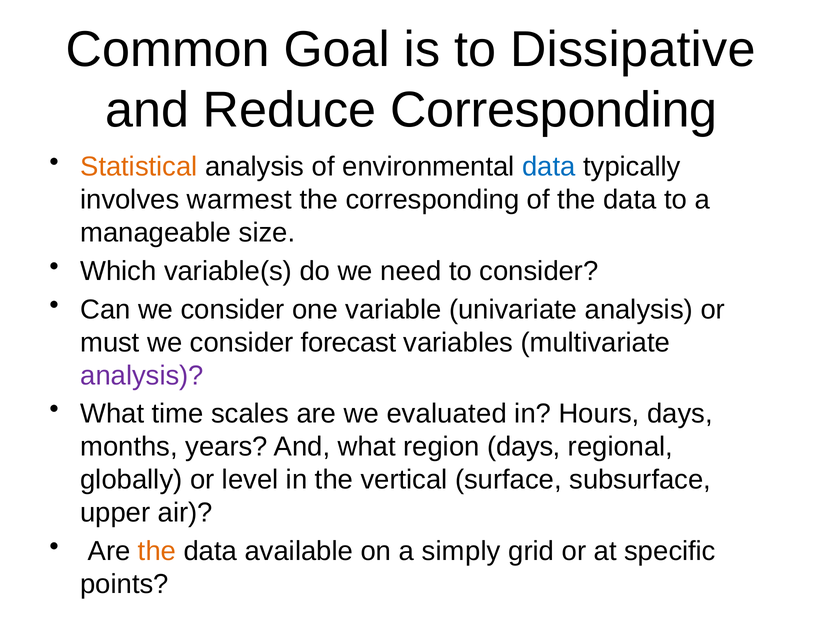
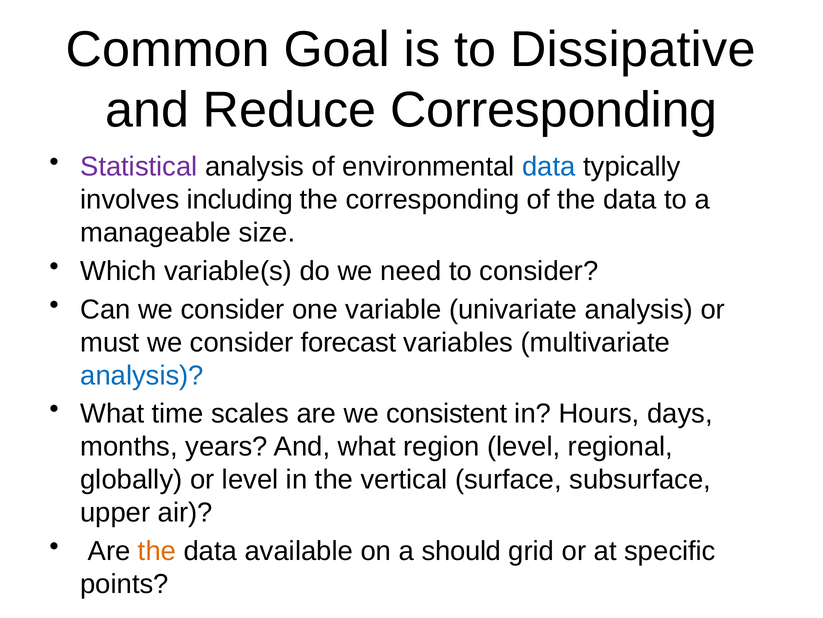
Statistical colour: orange -> purple (139, 167)
warmest: warmest -> including (240, 199)
analysis colour: purple -> blue (142, 375)
evaluated: evaluated -> consistent (447, 413)
region days: days -> level (524, 446)
simply: simply -> should (461, 551)
